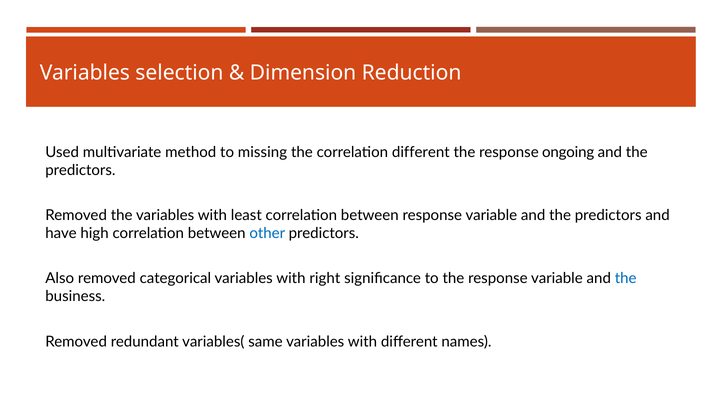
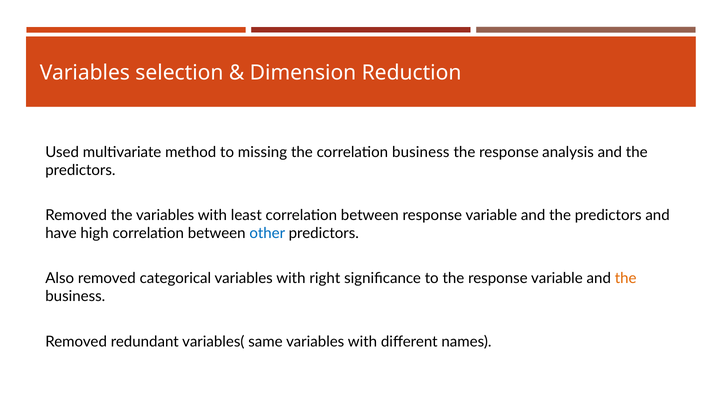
correlation different: different -> business (421, 152)
ongoing: ongoing -> analysis (568, 152)
the colour: blue -> orange (626, 279)
